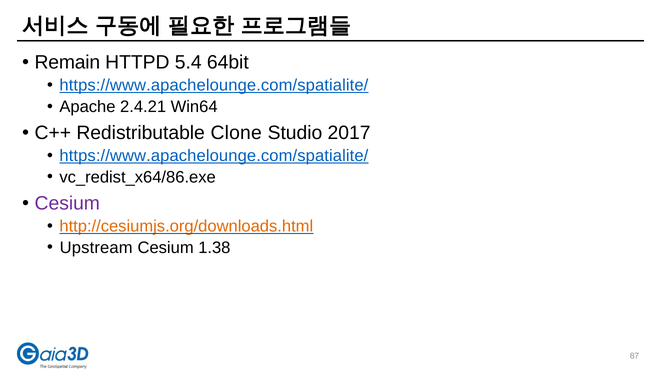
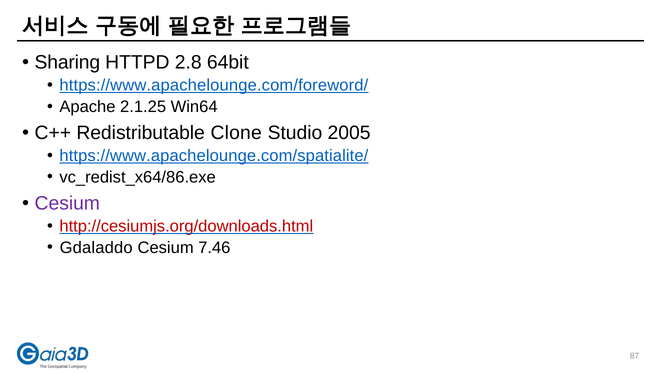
Remain: Remain -> Sharing (67, 62)
5.4: 5.4 -> 2.8 (188, 62)
https://www.apachelounge.com/spatialite/: https://www.apachelounge.com/spatialite/ -> https://www.apachelounge.com/foreword/ (214, 85)
2.4.21: 2.4.21 -> 2.1.25 (143, 107)
2017: 2017 -> 2005 (349, 133)
http://cesiumjs.org/downloads.html colour: orange -> red (186, 226)
Upstream: Upstream -> Gdaladdo (96, 247)
1.38: 1.38 -> 7.46 (214, 247)
